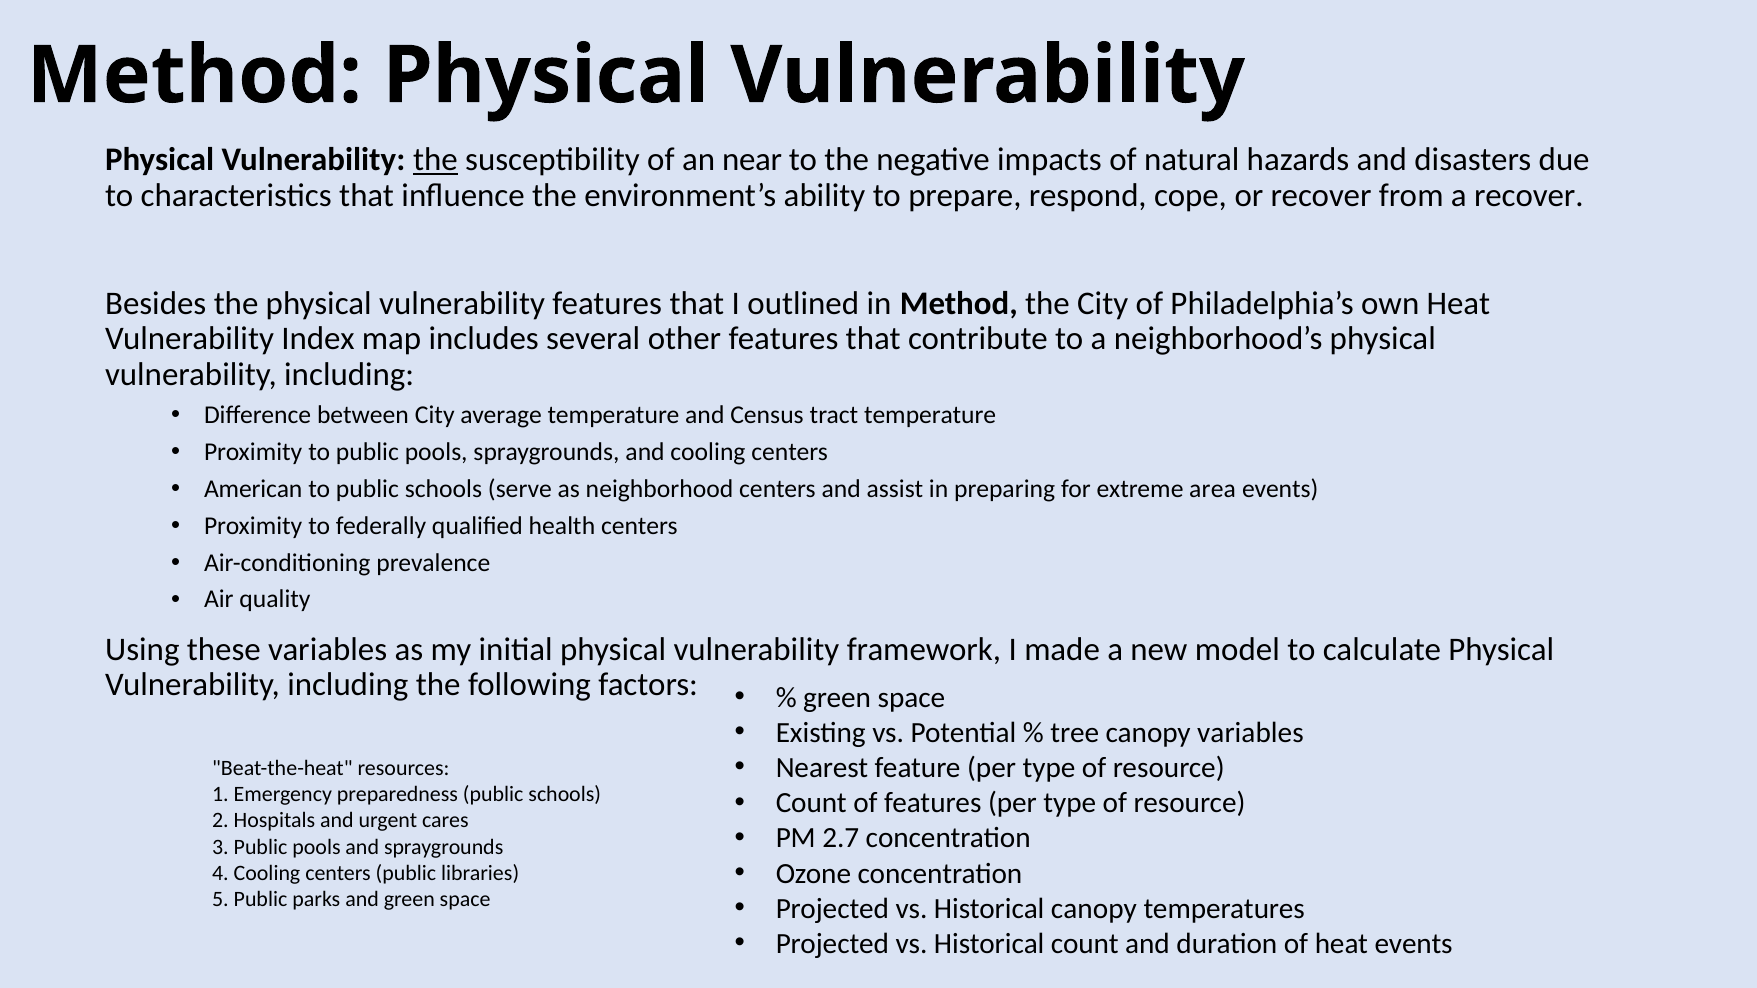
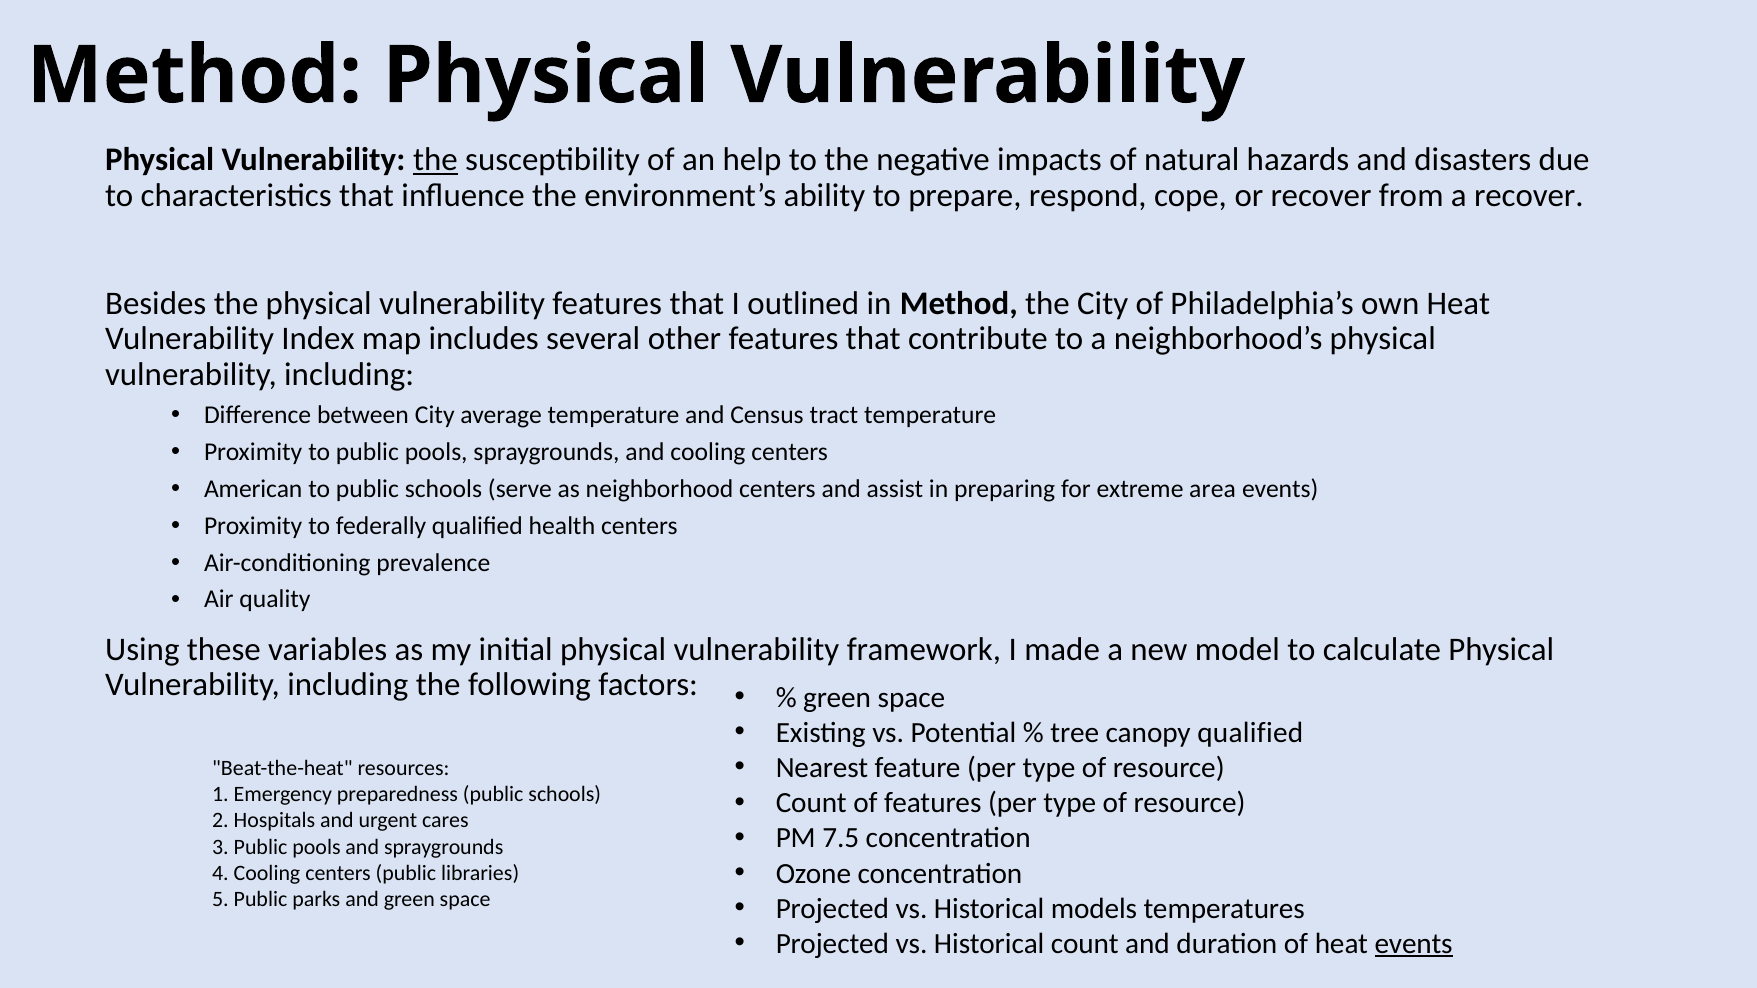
near: near -> help (752, 160)
canopy variables: variables -> qualified (1250, 733)
2.7: 2.7 -> 7.5 (841, 839)
Historical canopy: canopy -> models (1094, 909)
events underline: none -> present (1414, 944)
